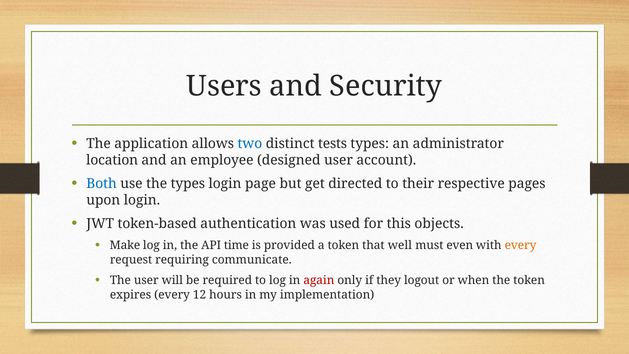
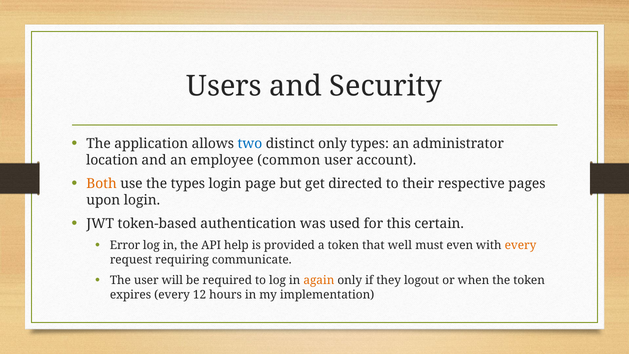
distinct tests: tests -> only (333, 144)
designed: designed -> common (289, 160)
Both colour: blue -> orange (102, 184)
objects: objects -> certain (439, 224)
Make: Make -> Error (125, 245)
time: time -> help (236, 245)
again colour: red -> orange (319, 280)
